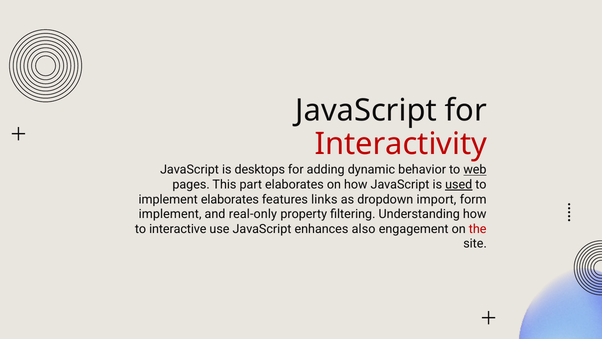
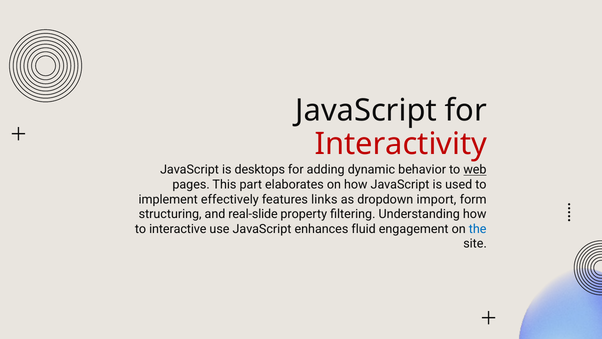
used underline: present -> none (459, 184)
implement elaborates: elaborates -> effectively (230, 199)
implement: implement -> structuring (170, 214)
real-only: real-only -> real-slide (253, 214)
also: also -> fluid (364, 229)
the colour: red -> blue (478, 229)
